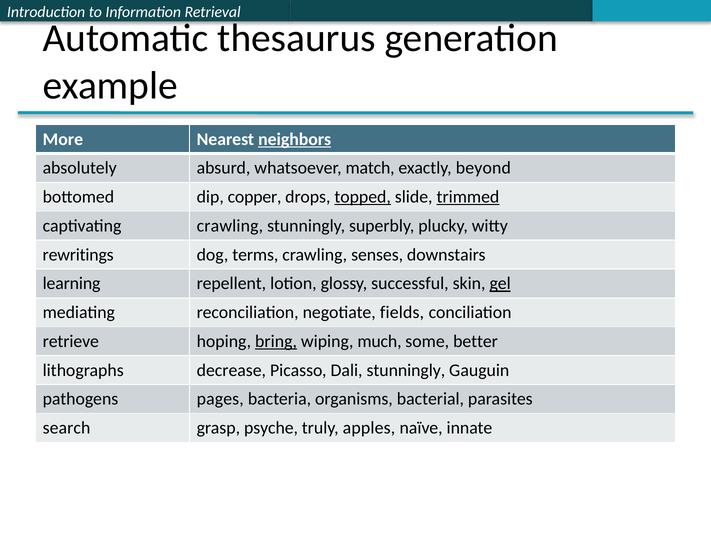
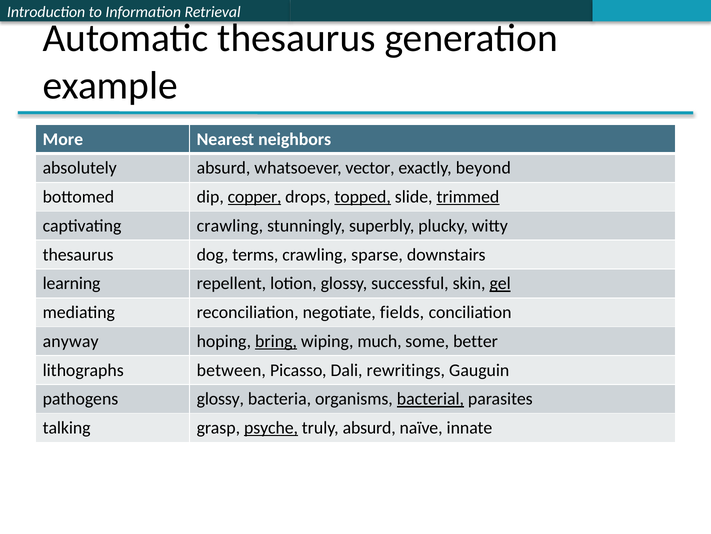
neighbors underline: present -> none (295, 139)
match: match -> vector (370, 168)
copper underline: none -> present (255, 197)
rewritings: rewritings -> thesaurus (78, 254)
senses: senses -> sparse (377, 254)
retrieve: retrieve -> anyway (71, 341)
decrease: decrease -> between (231, 370)
Dali stunningly: stunningly -> rewritings (406, 370)
pathogens pages: pages -> glossy (220, 399)
bacterial underline: none -> present (430, 399)
search: search -> talking (67, 427)
psyche underline: none -> present (271, 427)
truly apples: apples -> absurd (369, 427)
